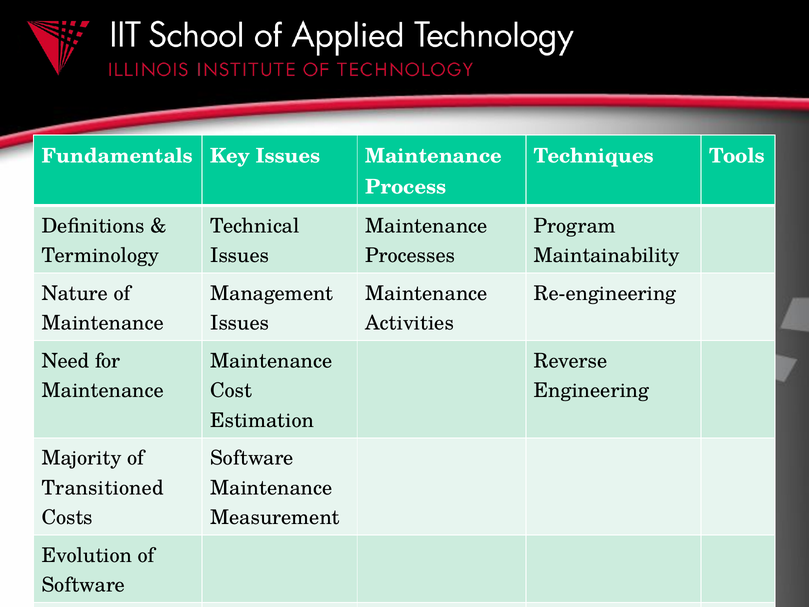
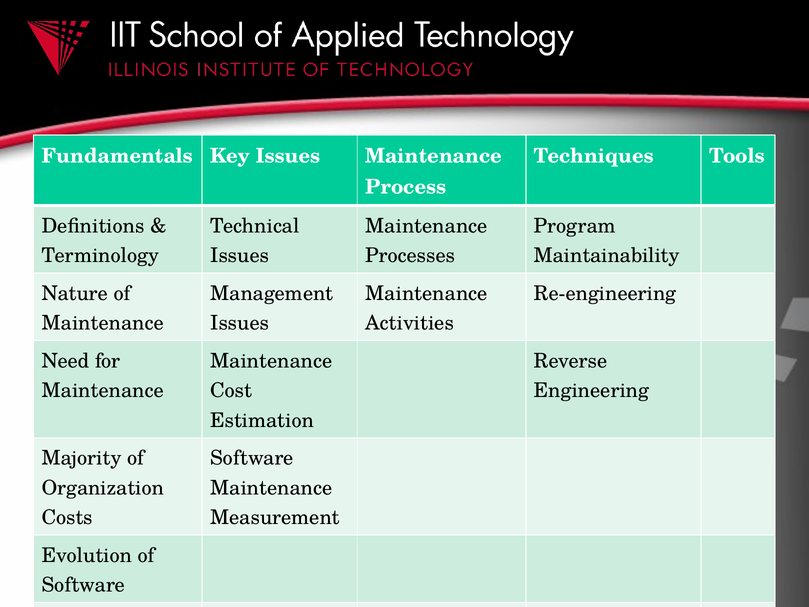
Transitioned: Transitioned -> Organization (103, 488)
